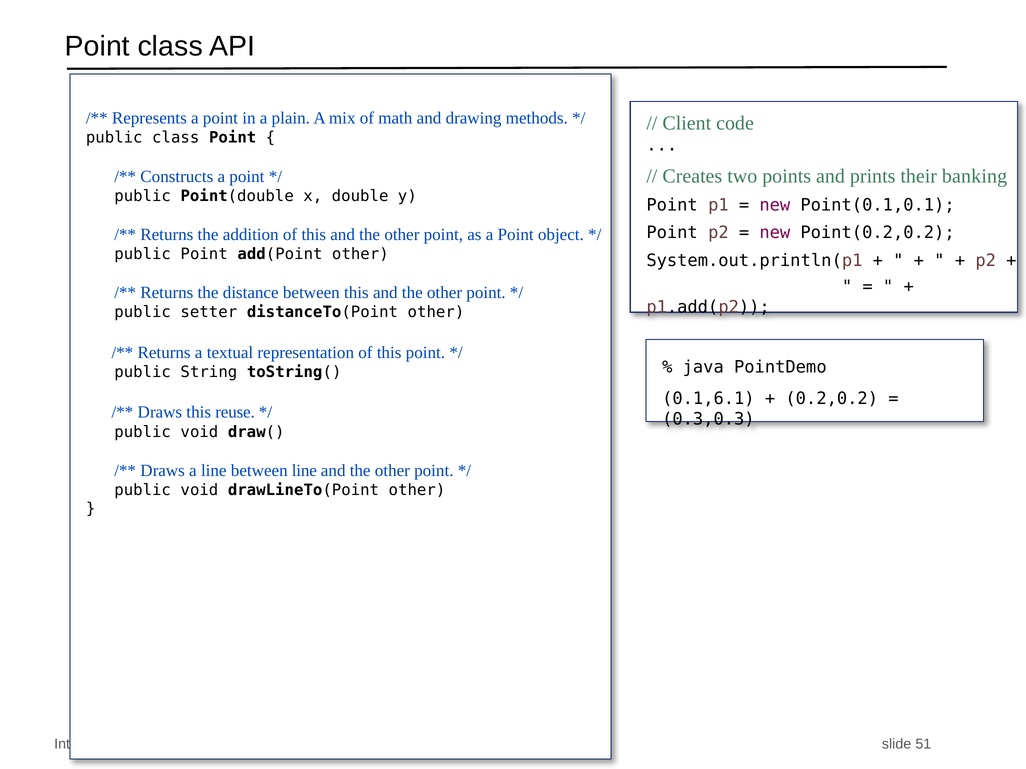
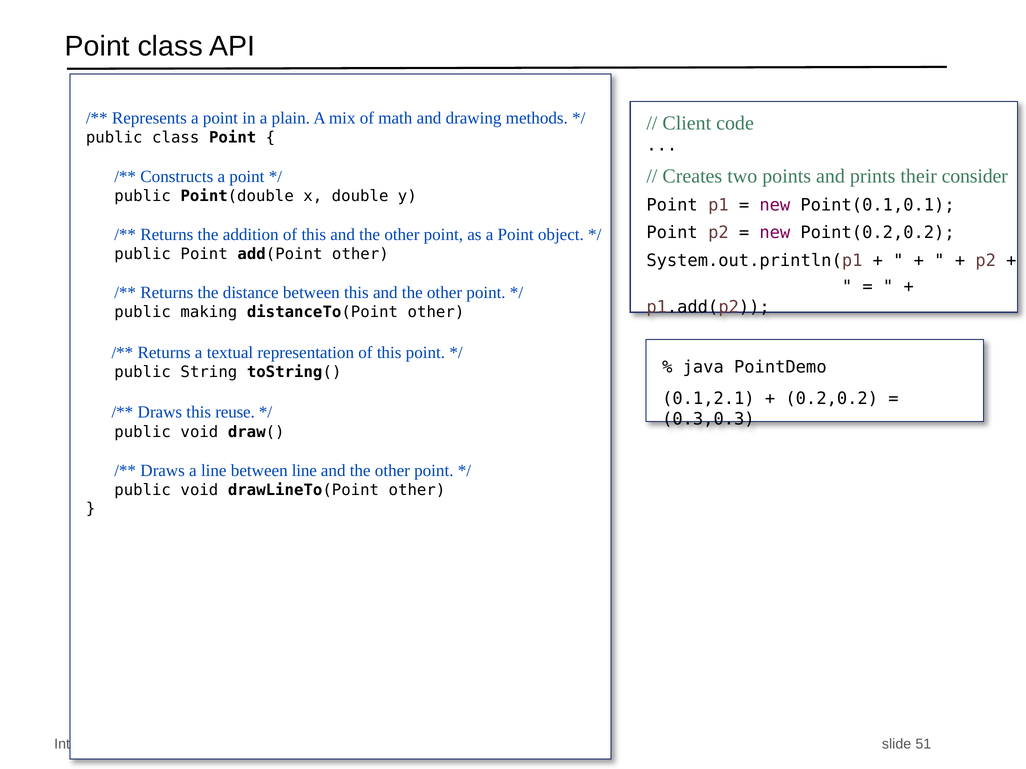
banking: banking -> consider (975, 176)
setter: setter -> making (209, 312)
0.1,6.1: 0.1,6.1 -> 0.1,2.1 (708, 399)
